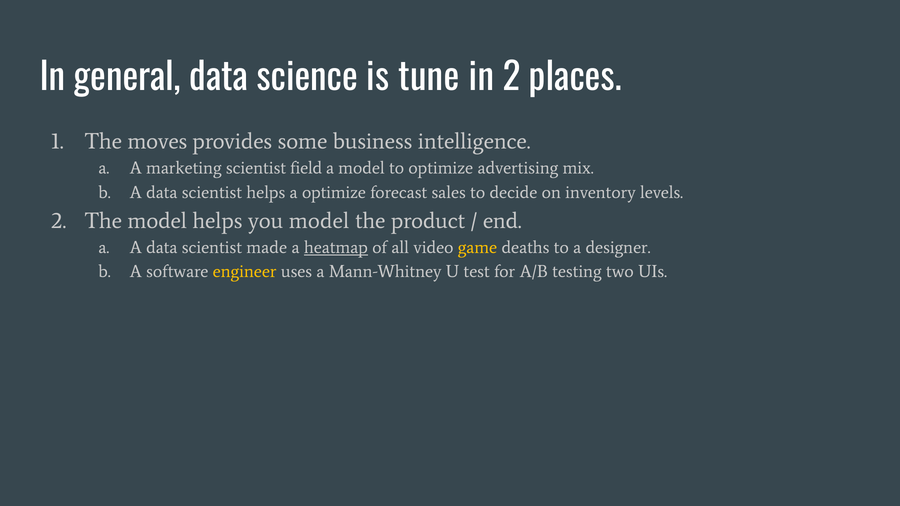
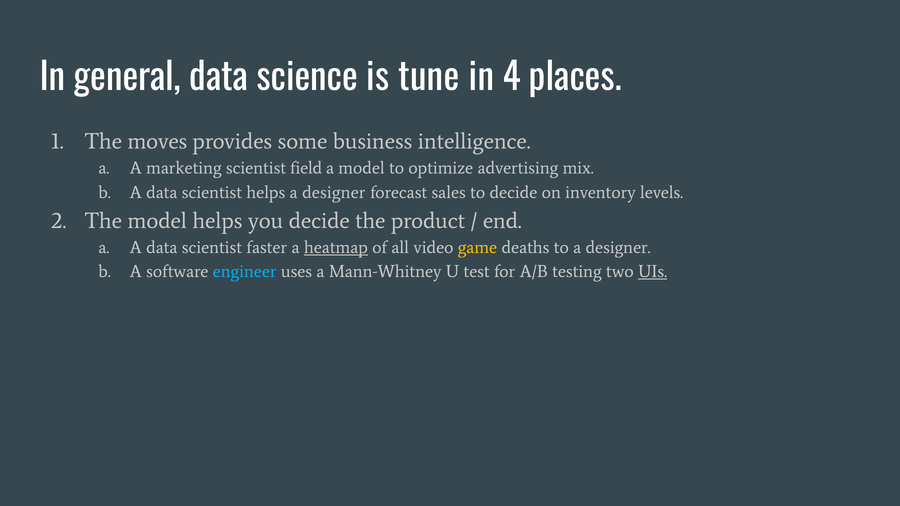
in 2: 2 -> 4 (512, 78)
helps a optimize: optimize -> designer (334, 192)
you model: model -> decide (319, 221)
made: made -> faster (267, 248)
engineer colour: yellow -> light blue (245, 272)
UIs underline: none -> present (653, 272)
